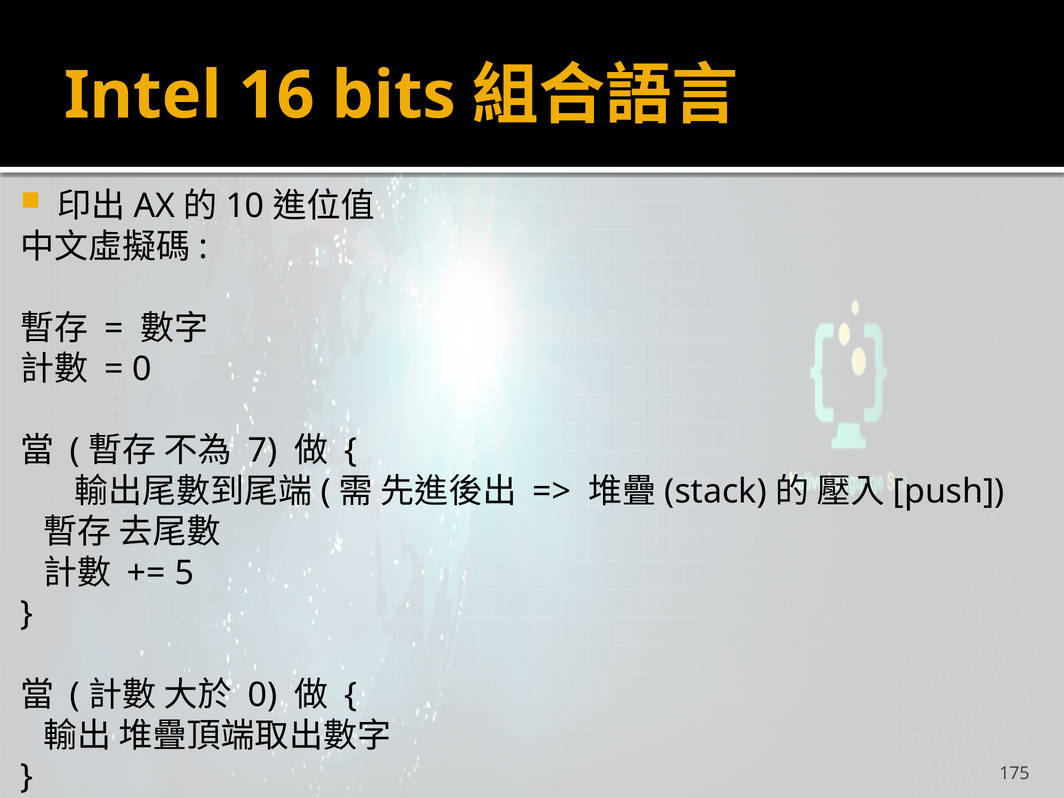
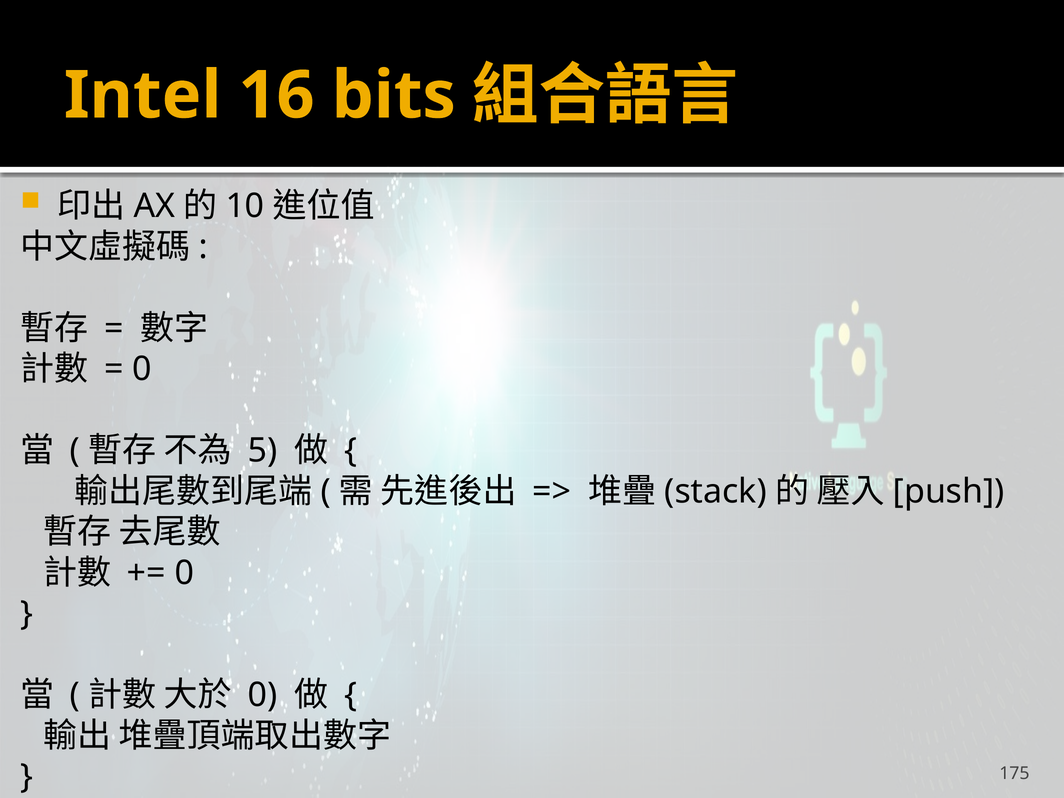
7: 7 -> 5 (263, 451)
5: 5 -> 0 (184, 573)
